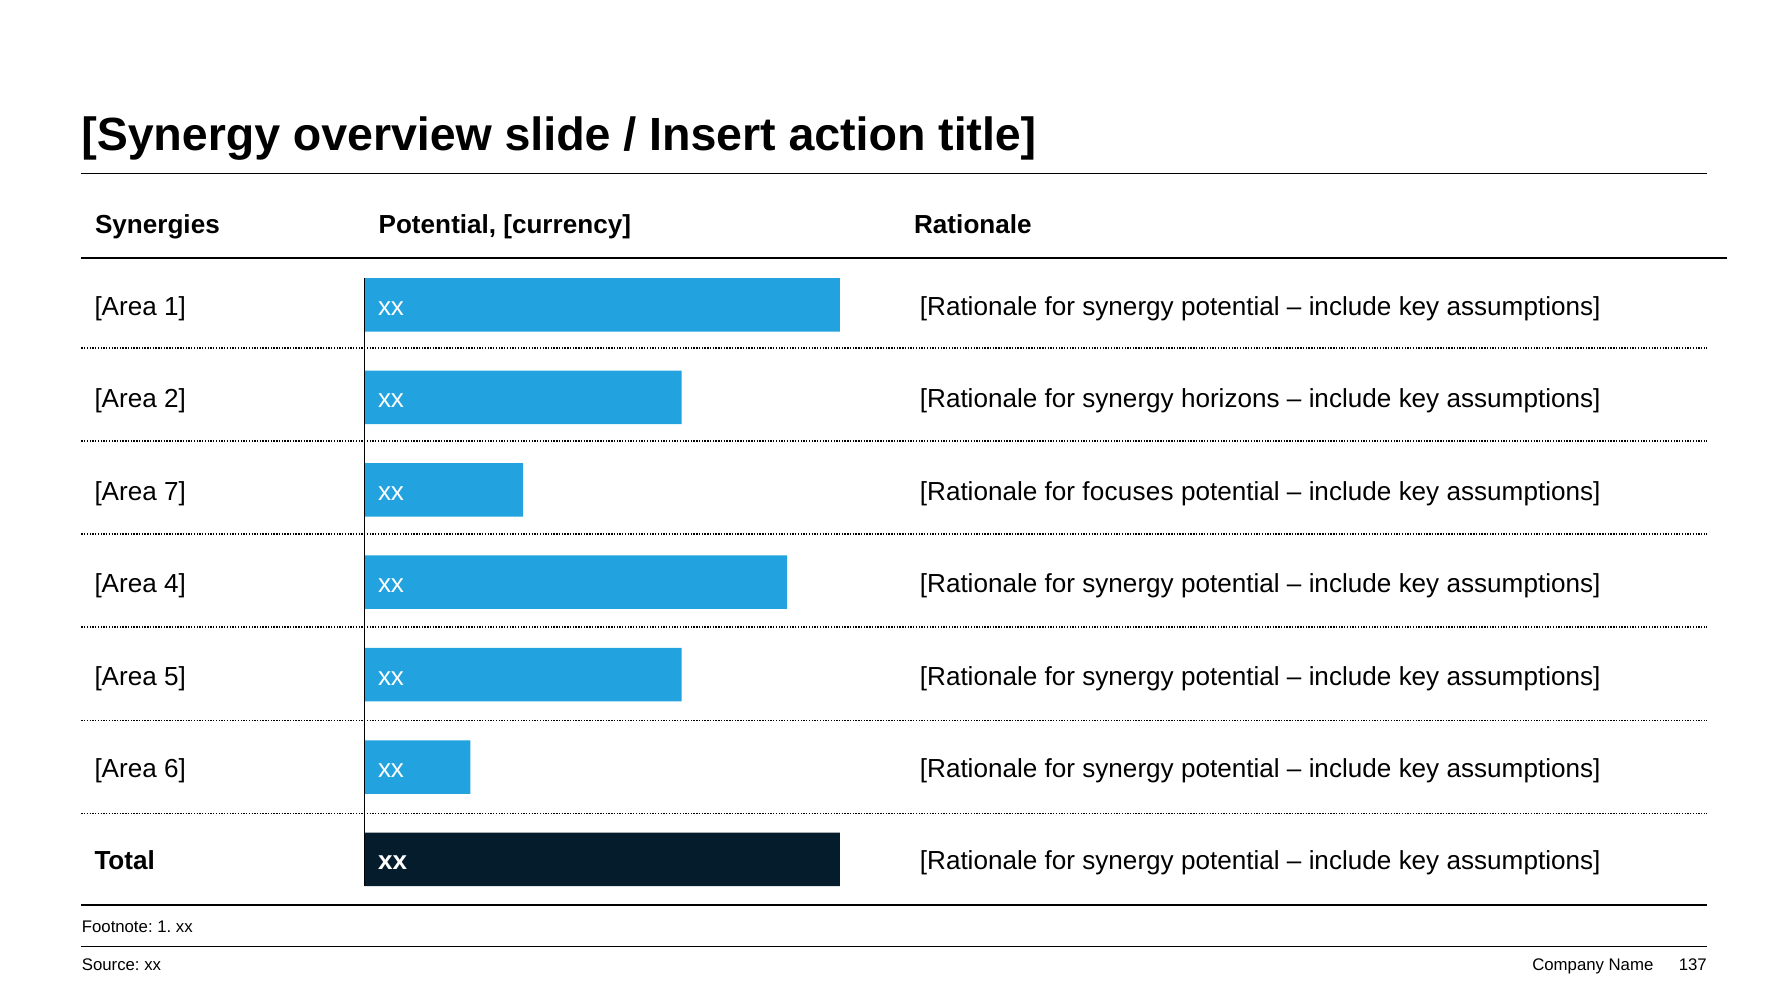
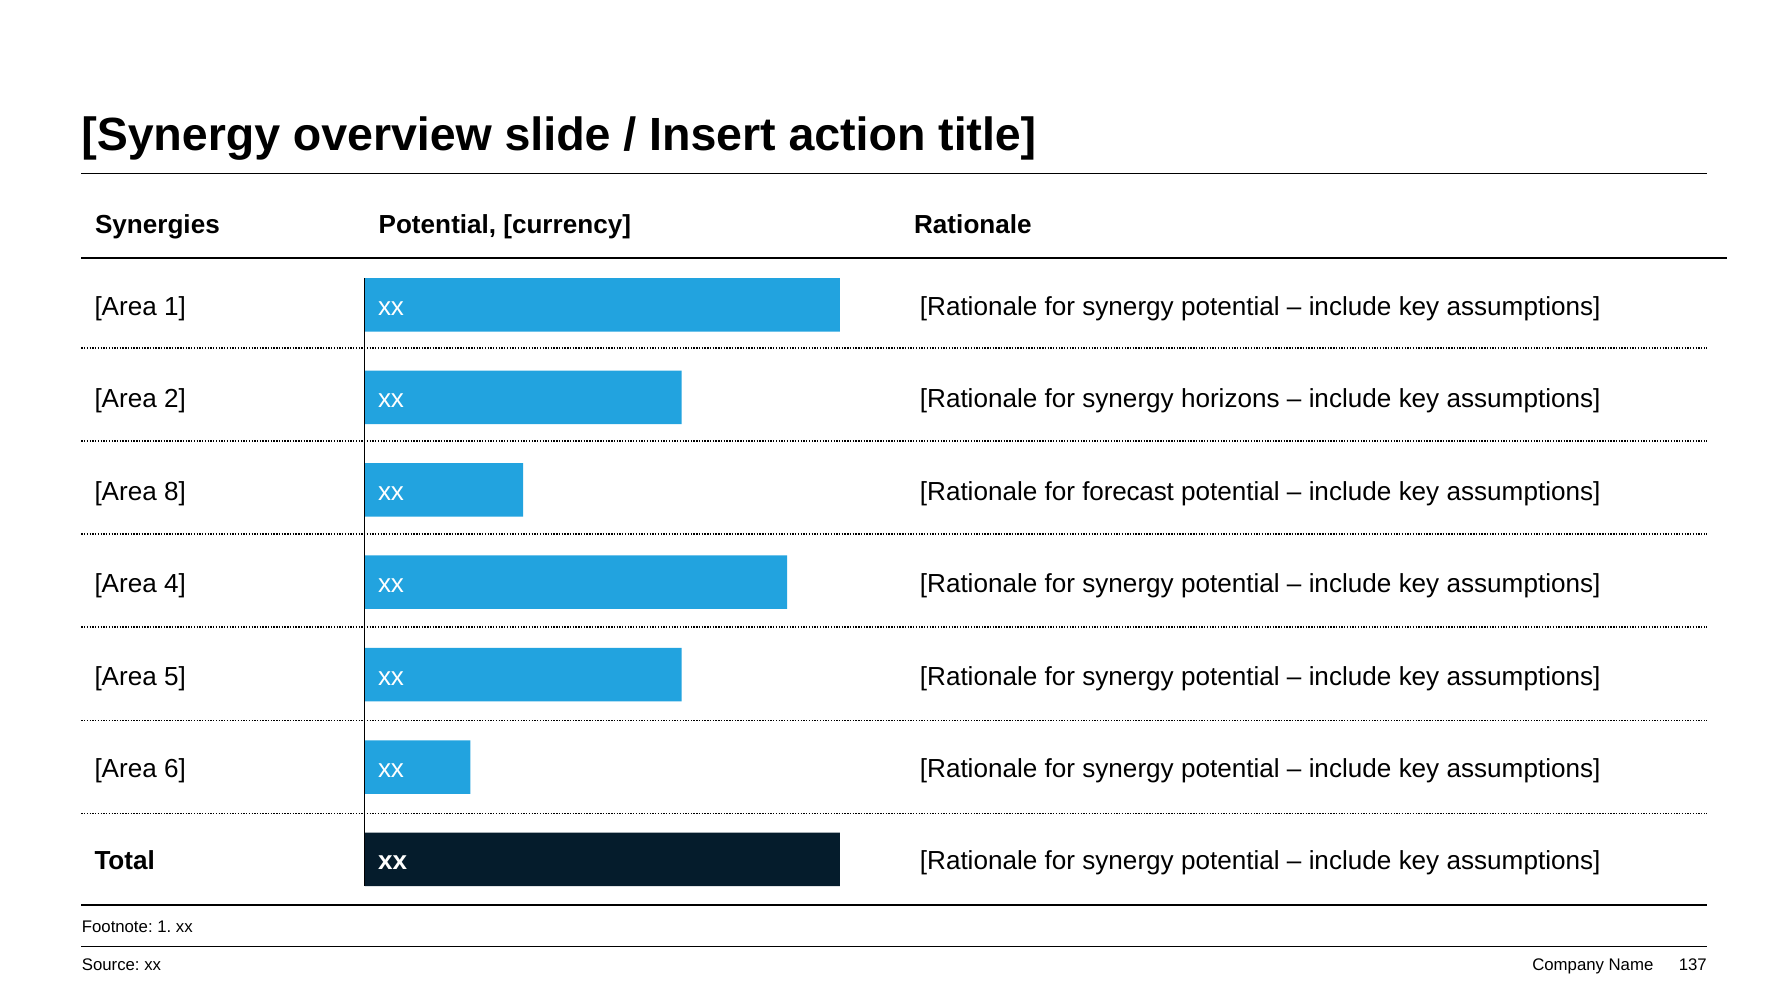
7: 7 -> 8 (175, 491)
focuses: focuses -> forecast (1128, 491)
